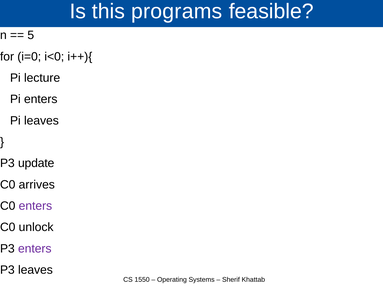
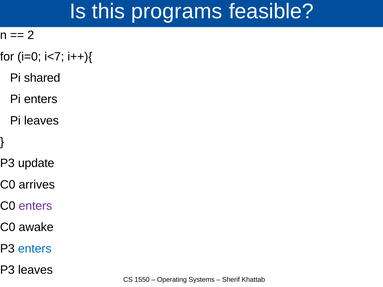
5: 5 -> 2 (31, 35)
i<0: i<0 -> i<7 (54, 57)
lecture: lecture -> shared (42, 78)
unlock: unlock -> awake (36, 227)
enters colour: purple -> blue (35, 249)
